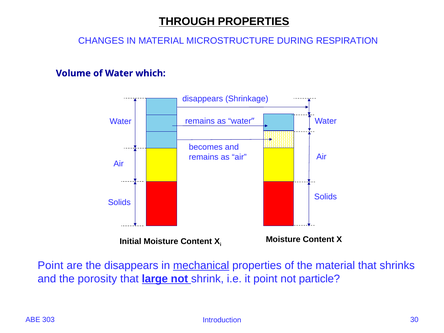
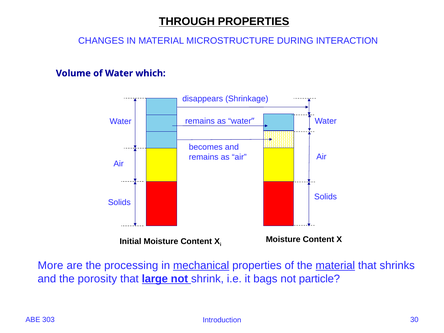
RESPIRATION: RESPIRATION -> INTERACTION (347, 41)
Point: Point -> More (51, 266)
the disappears: disappears -> processing (131, 266)
material underline: none -> present (335, 266)
it point: point -> bags (265, 279)
